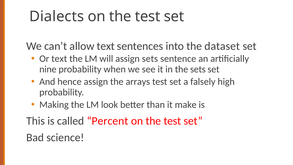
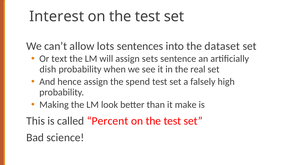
Dialects: Dialects -> Interest (57, 16)
allow text: text -> lots (106, 46)
nine: nine -> dish (48, 69)
the sets: sets -> real (198, 69)
arrays: arrays -> spend (138, 82)
